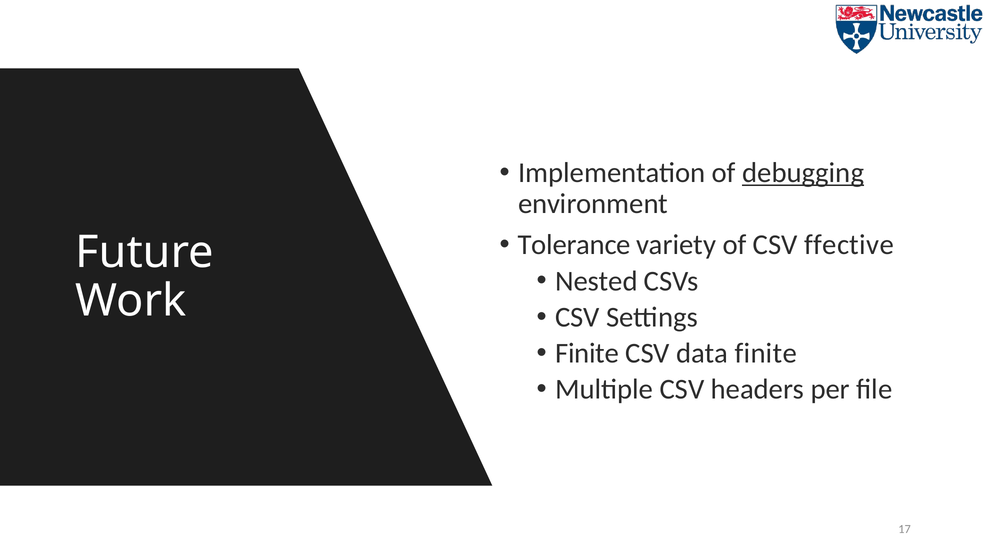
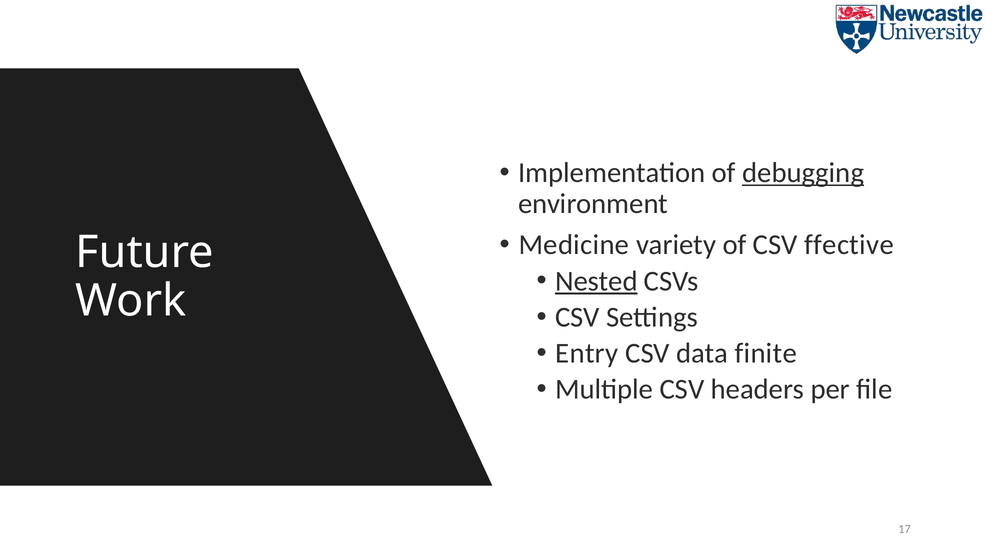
Tolerance: Tolerance -> Medicine (574, 245)
Nested underline: none -> present (596, 281)
Finite: Finite -> Entry (587, 354)
